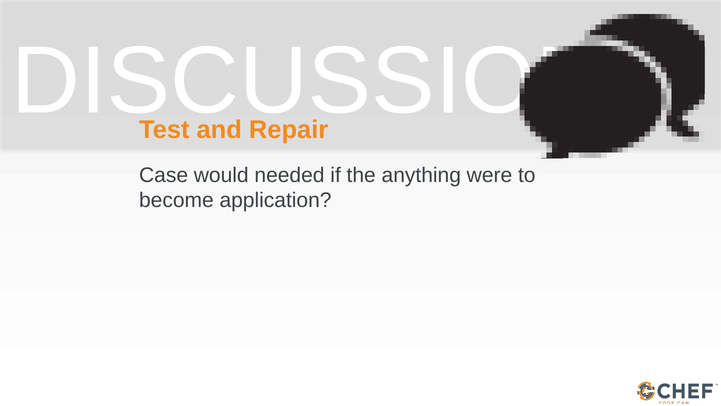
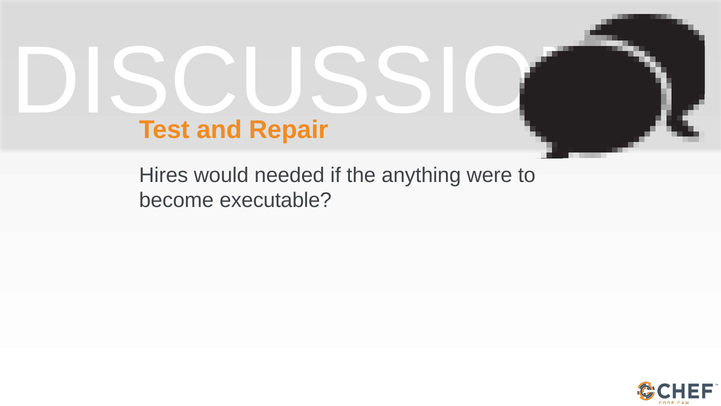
Case: Case -> Hires (164, 175)
application: application -> executable (276, 200)
